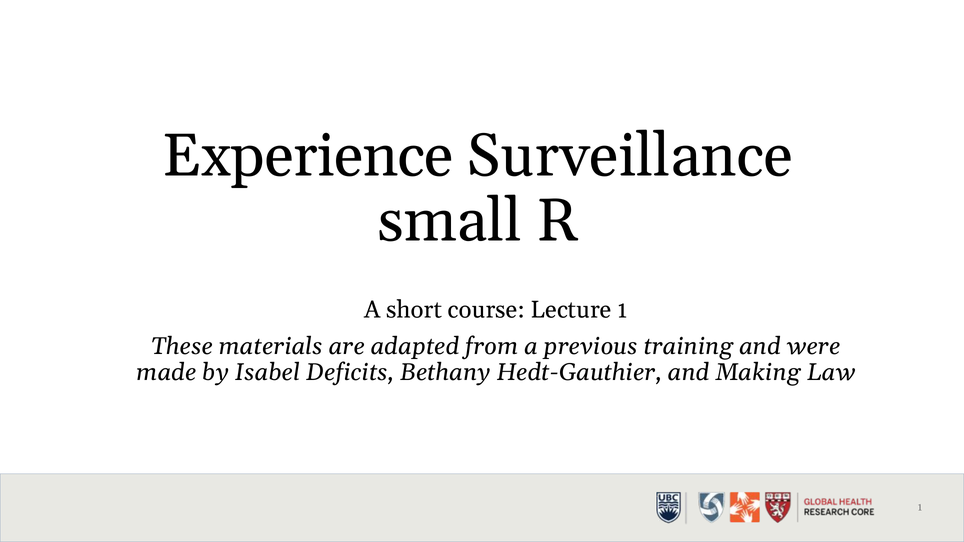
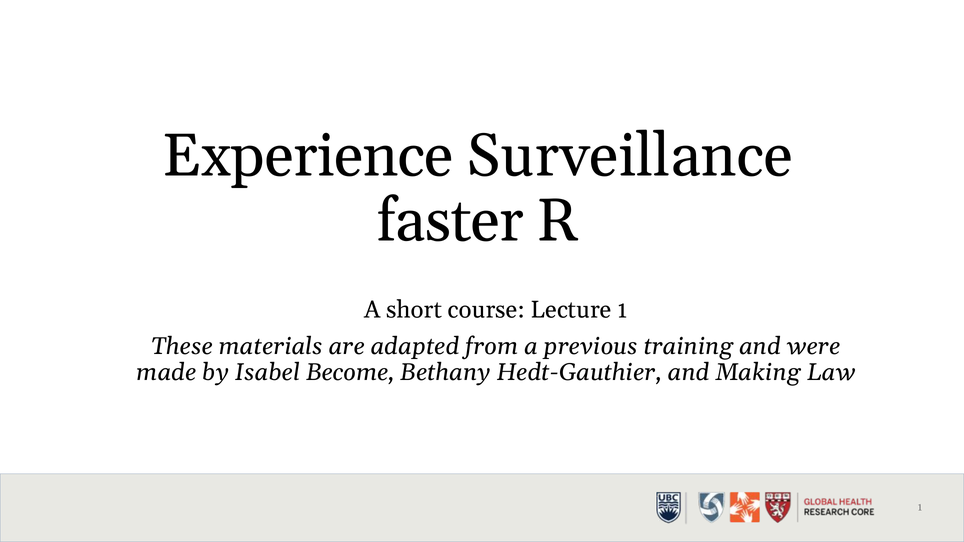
small: small -> faster (450, 221)
Deficits: Deficits -> Become (350, 372)
